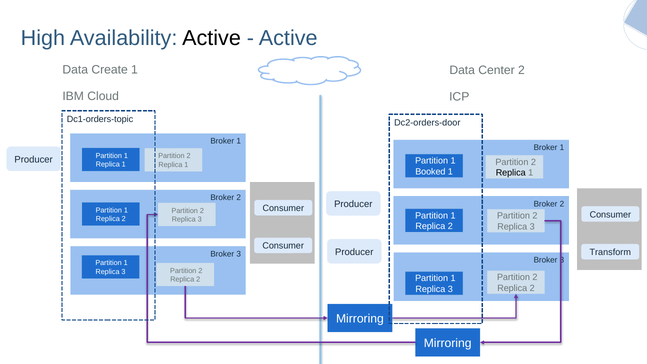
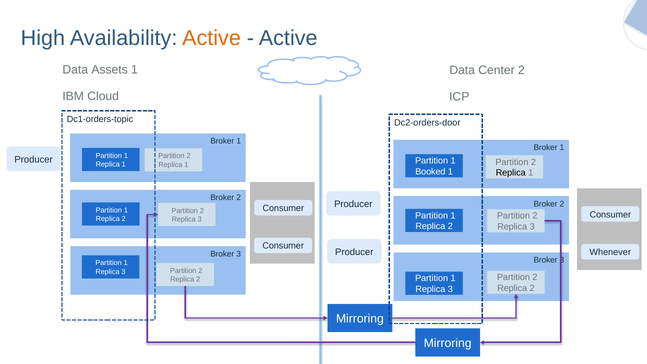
Active colour: black -> orange (212, 38)
Create: Create -> Assets (110, 70)
Transform: Transform -> Whenever (610, 252)
